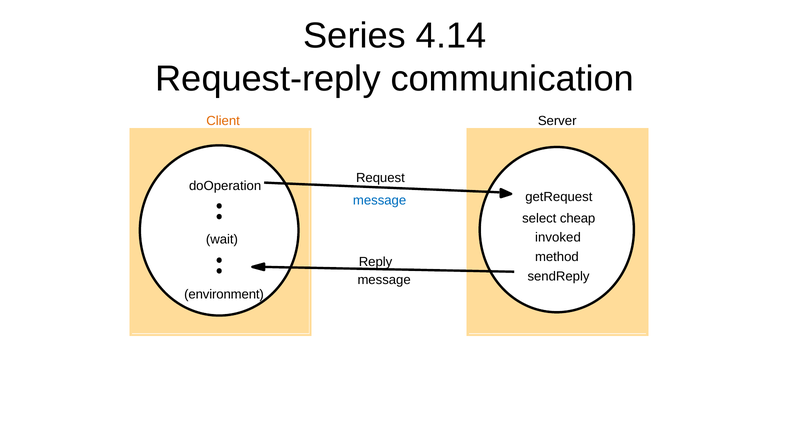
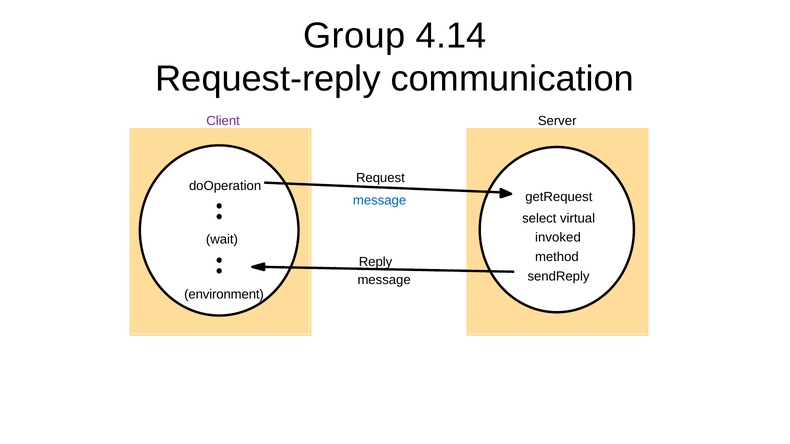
Series: Series -> Group (354, 36)
Client colour: orange -> purple (223, 121)
cheap: cheap -> virtual (578, 218)
